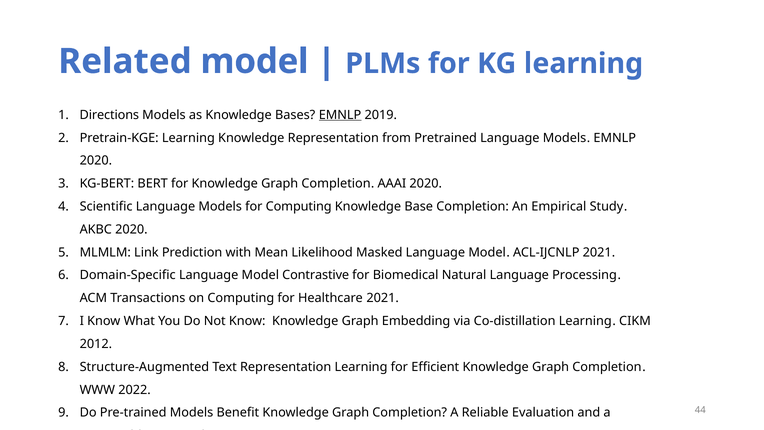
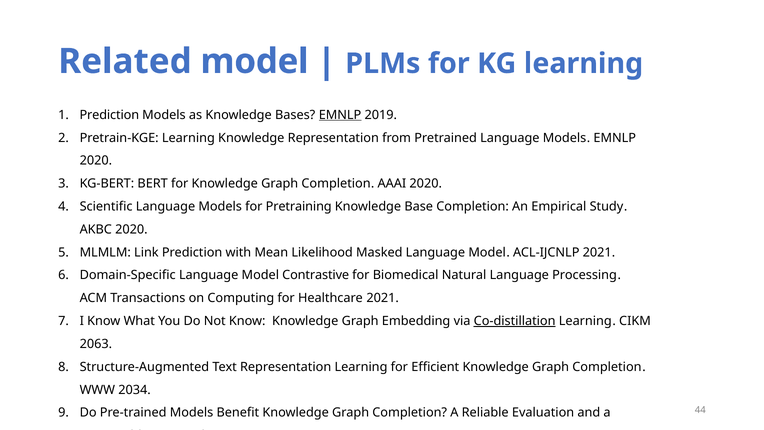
Directions: Directions -> Prediction (109, 115)
for Computing: Computing -> Pretraining (299, 206)
Co-distillation underline: none -> present (515, 321)
2012: 2012 -> 2063 (96, 344)
WWW 2022: 2022 -> 2034 (135, 390)
